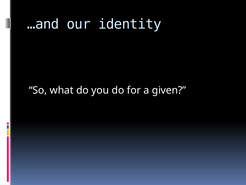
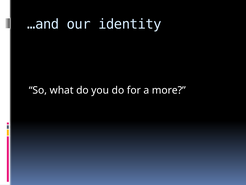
given: given -> more (169, 90)
